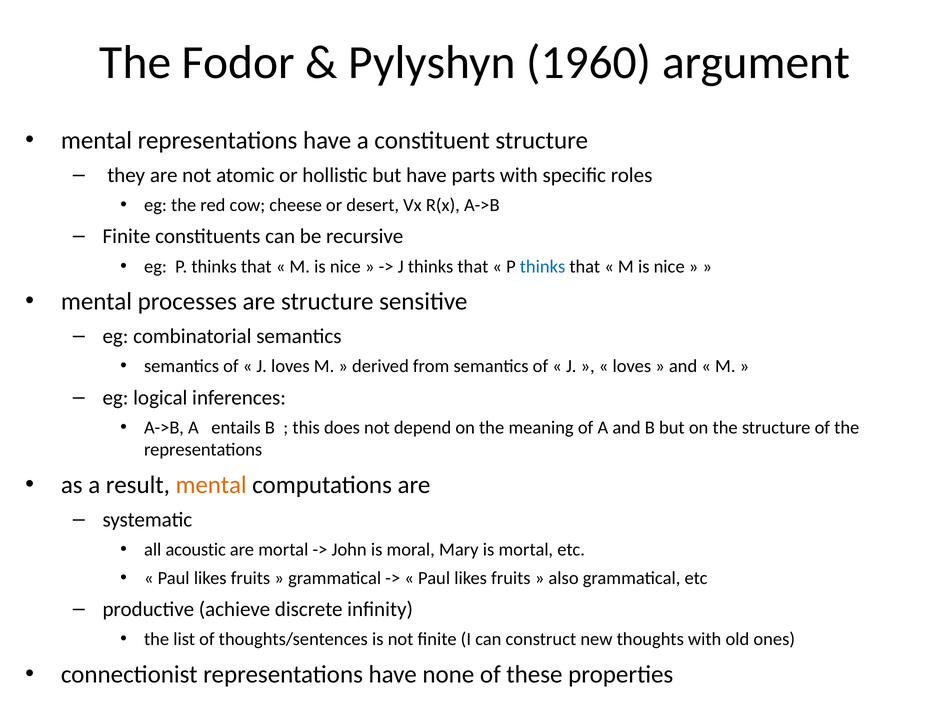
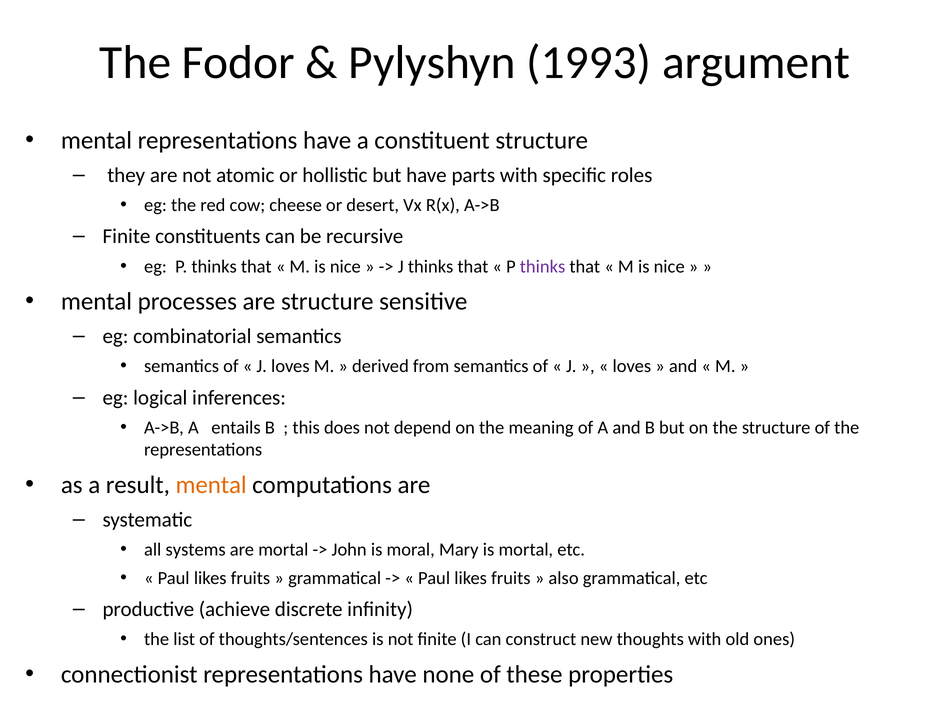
1960: 1960 -> 1993 (589, 63)
thinks colour: blue -> purple (543, 266)
acoustic: acoustic -> systems (196, 549)
